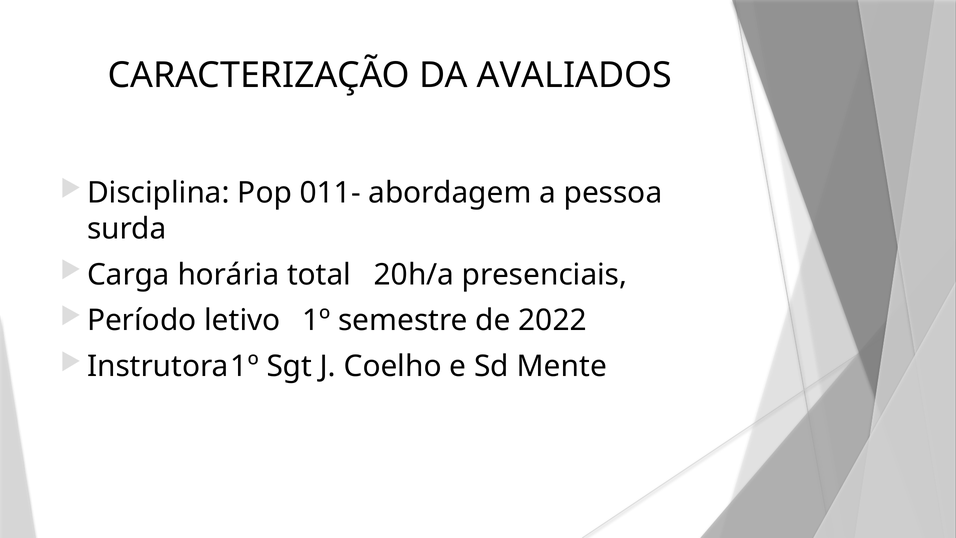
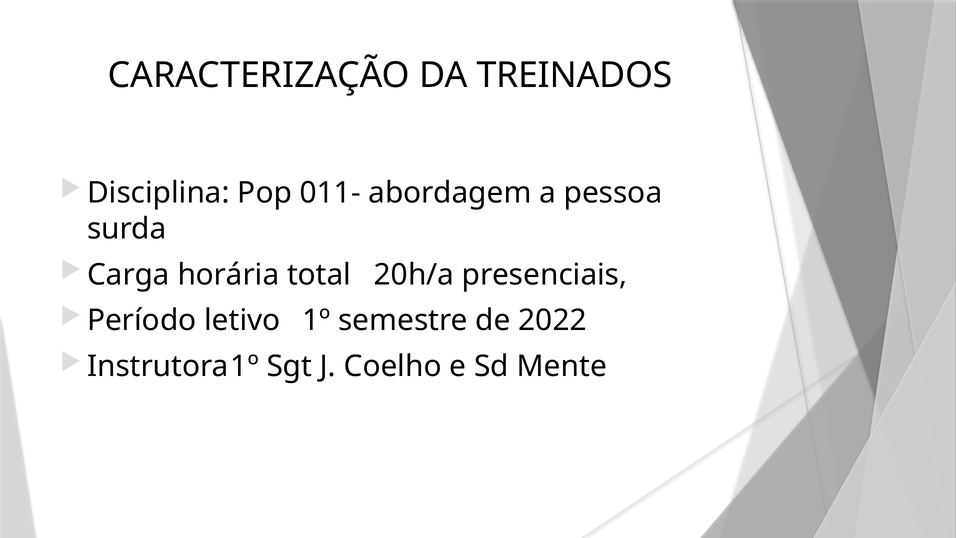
AVALIADOS: AVALIADOS -> TREINADOS (575, 75)
